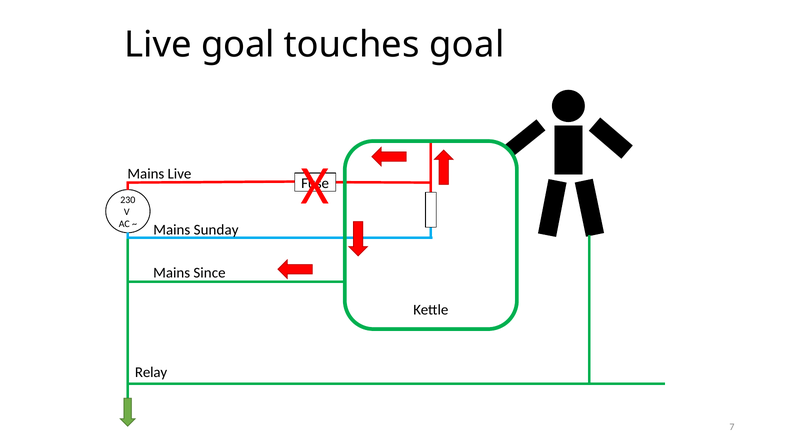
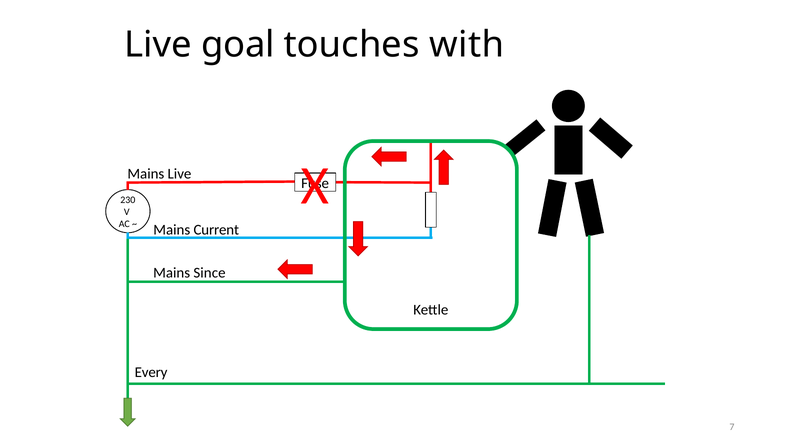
touches goal: goal -> with (467, 45)
Sunday: Sunday -> Current (216, 230)
Relay: Relay -> Every (151, 372)
